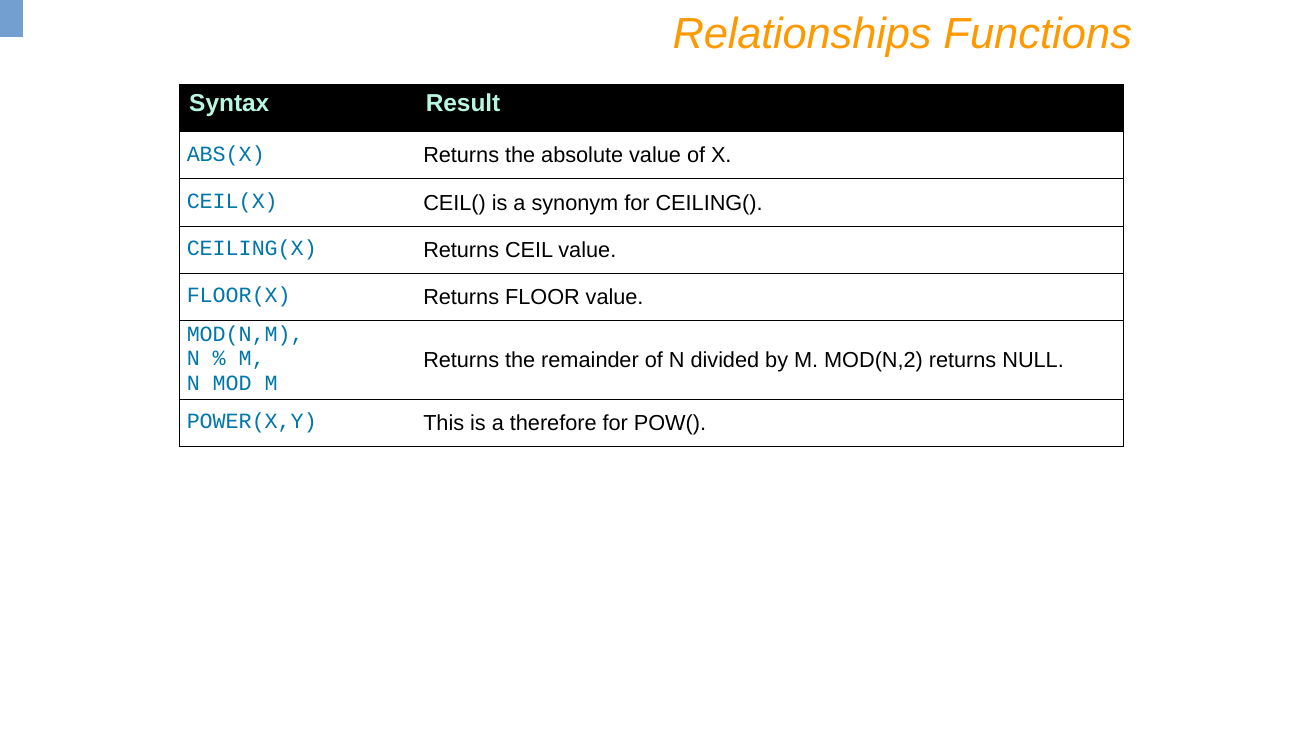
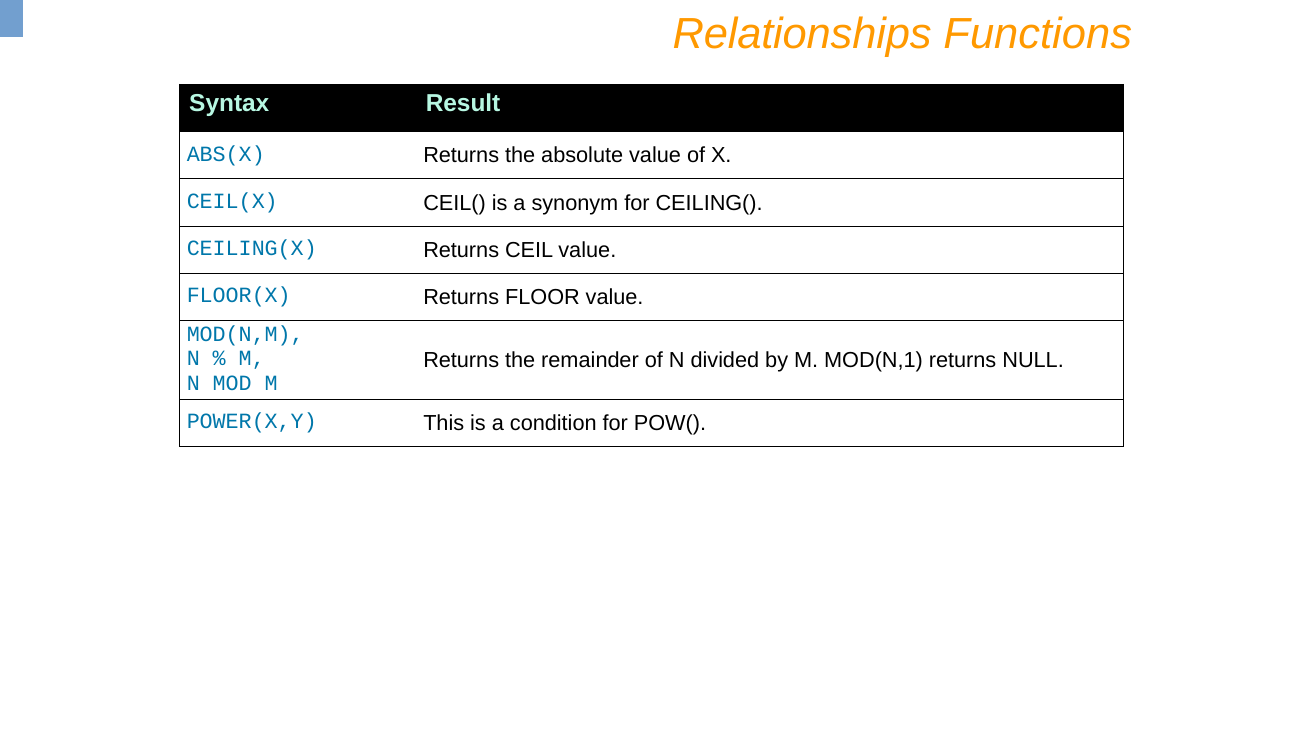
MOD(N,2: MOD(N,2 -> MOD(N,1 (874, 360)
therefore: therefore -> condition (553, 423)
